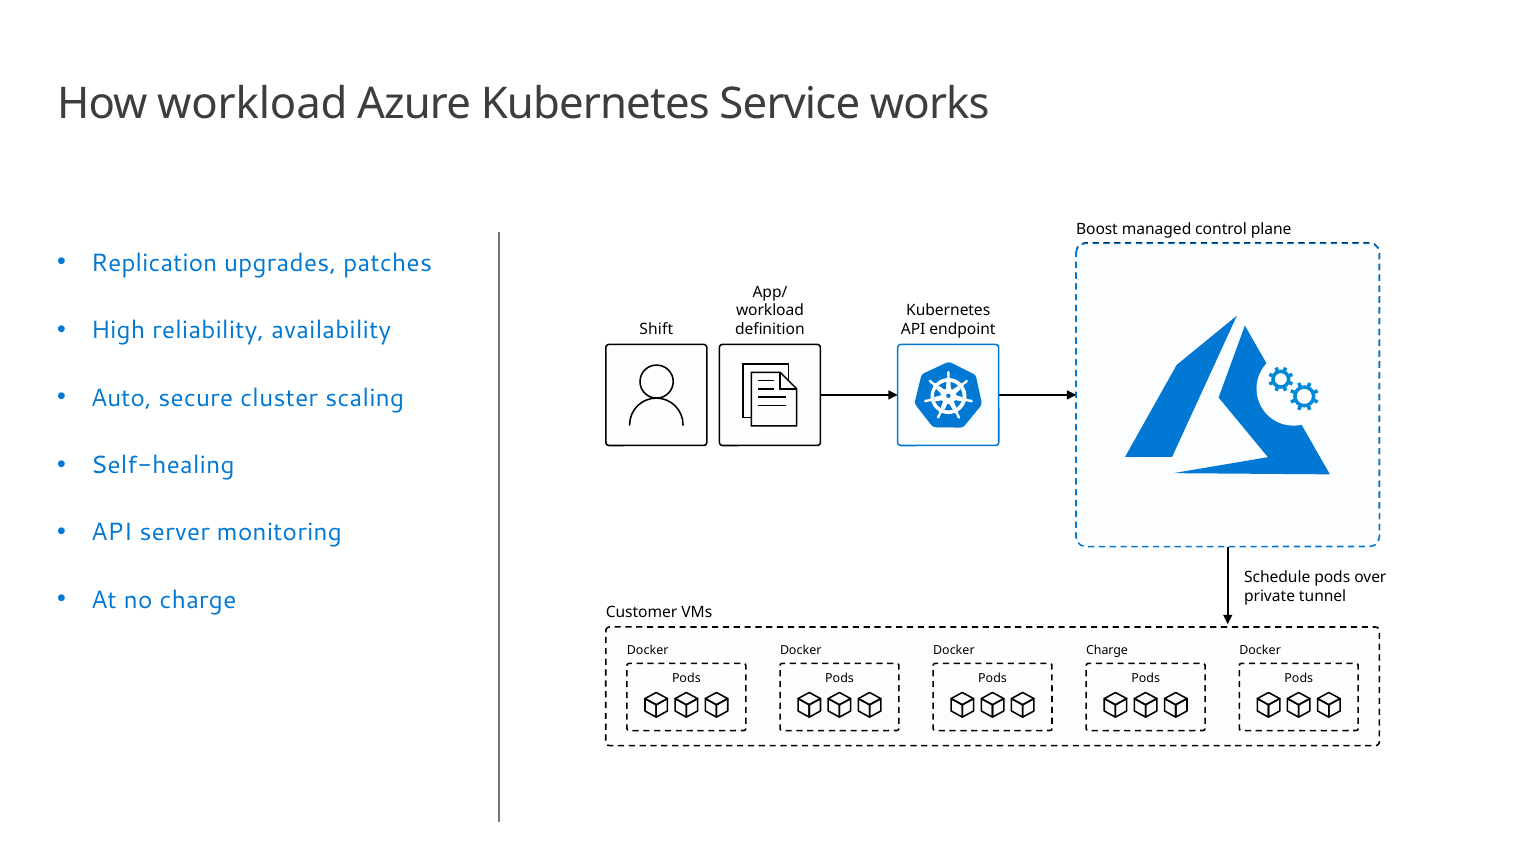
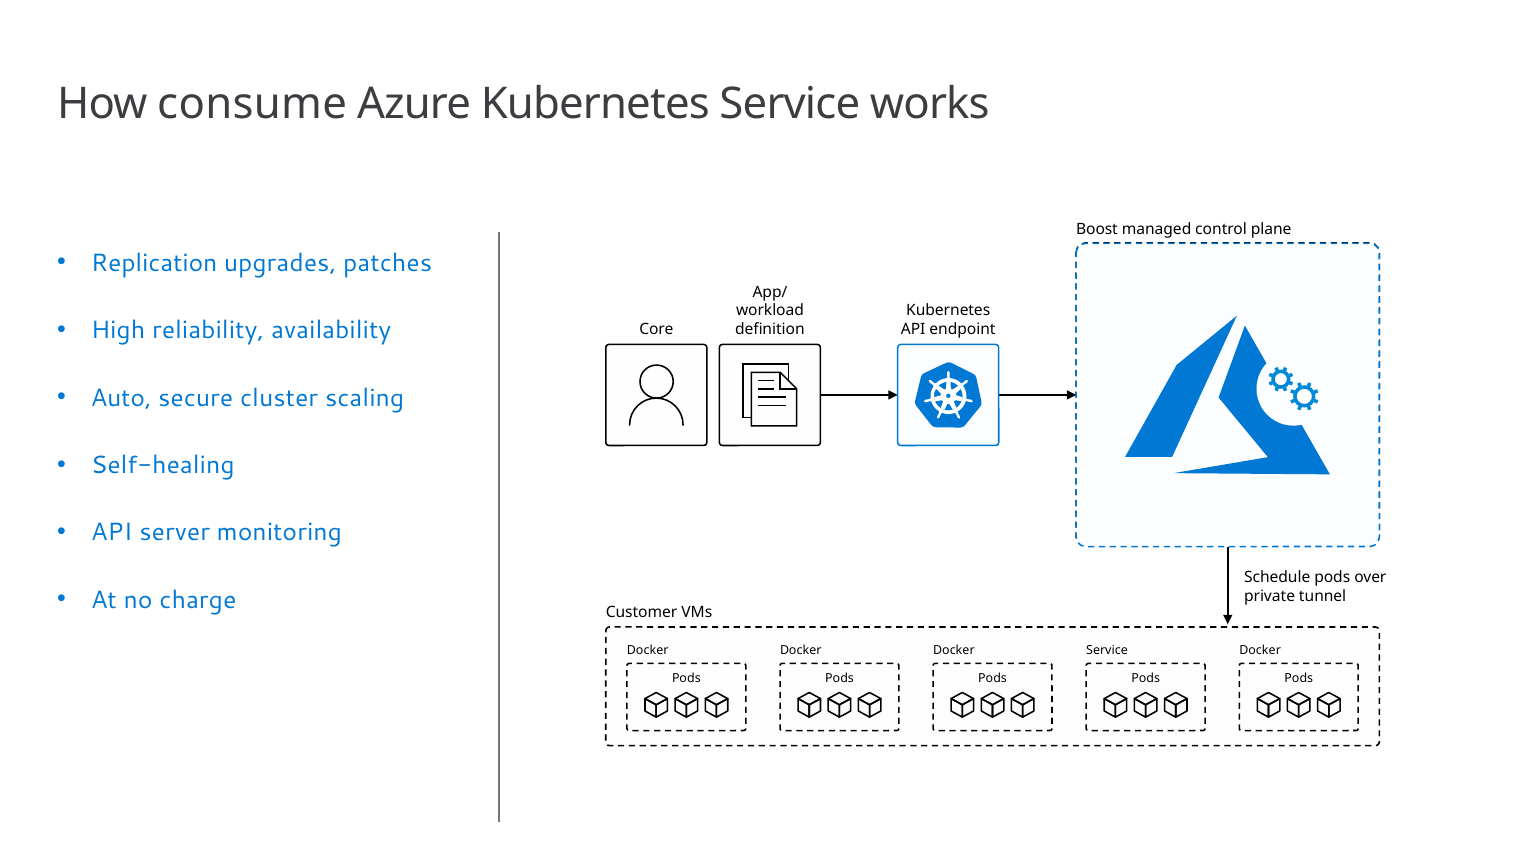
How workload: workload -> consume (252, 104)
Shift: Shift -> Core (656, 329)
Charge: Charge -> Service (1107, 650)
